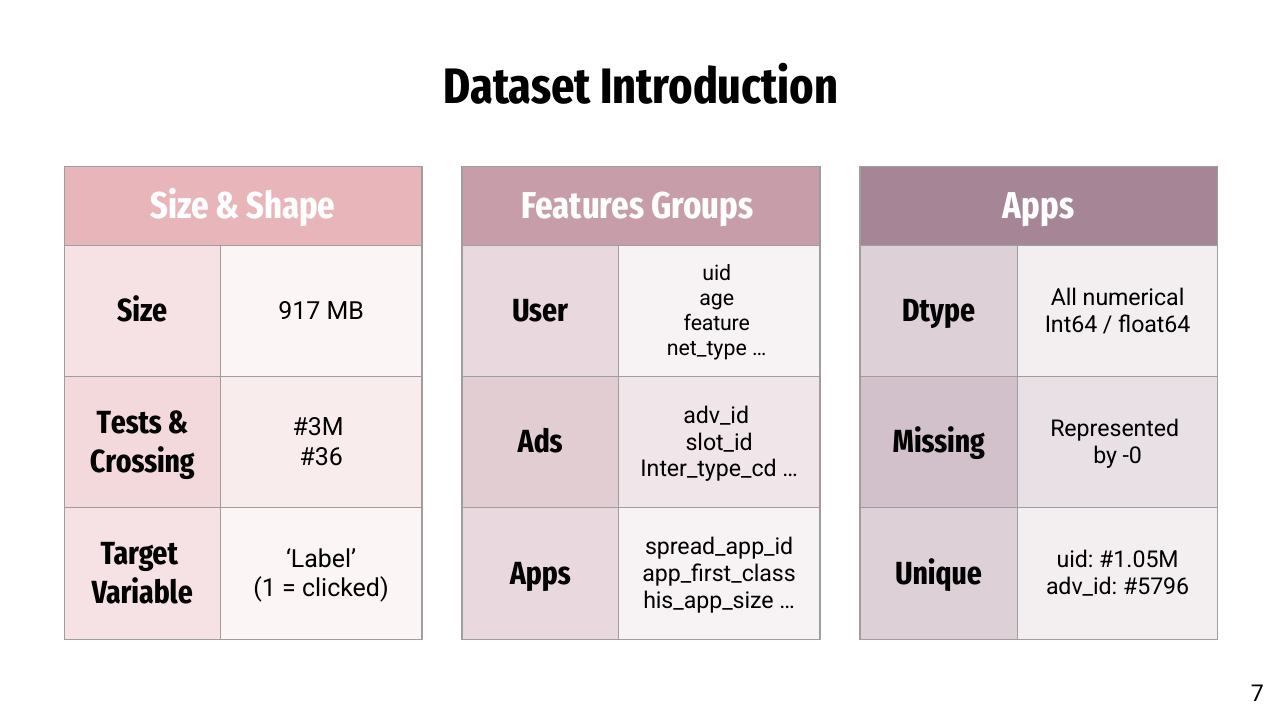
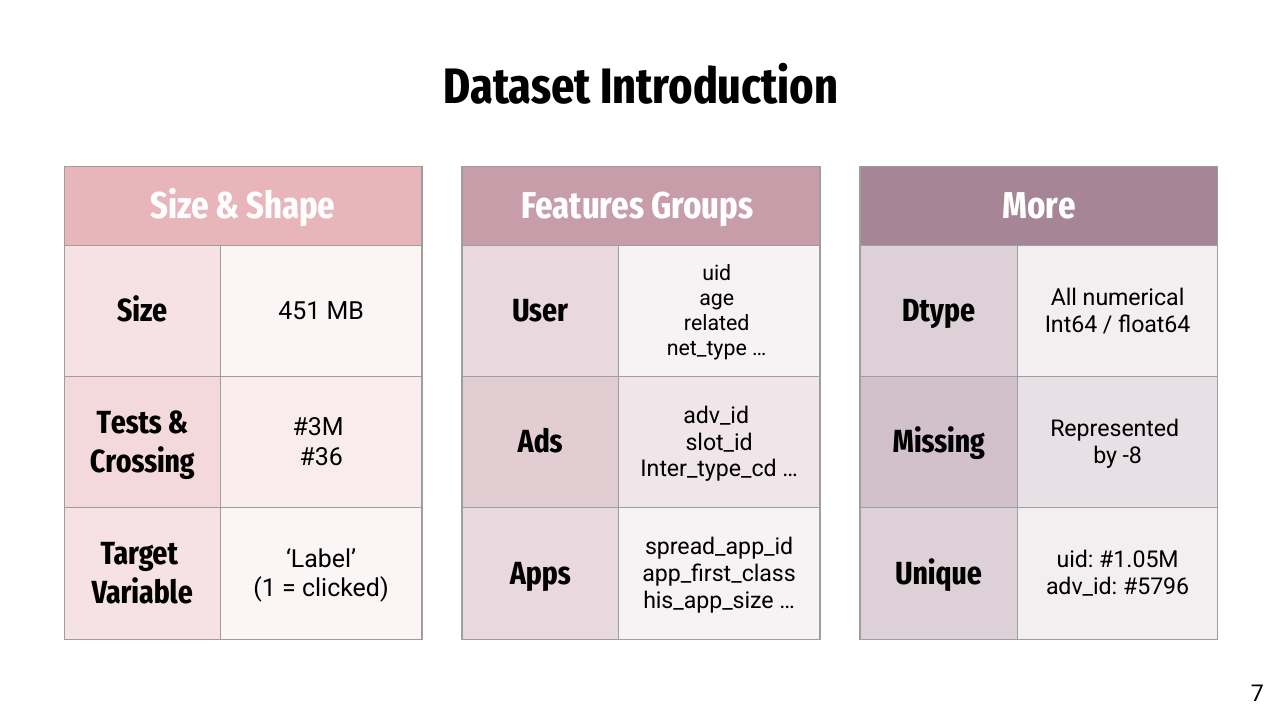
Apps: Apps -> More (1039, 206)
917: 917 -> 451 (299, 311)
feature: feature -> related (717, 324)
-0: -0 -> -8 (1132, 456)
